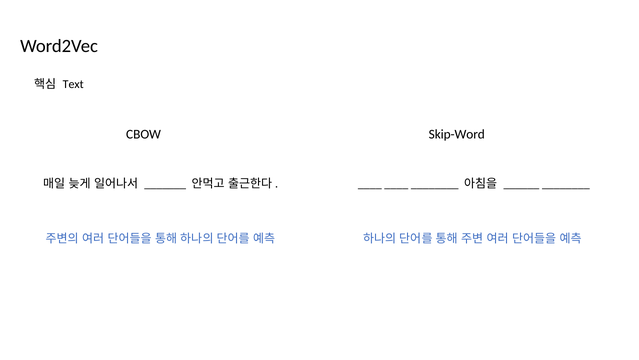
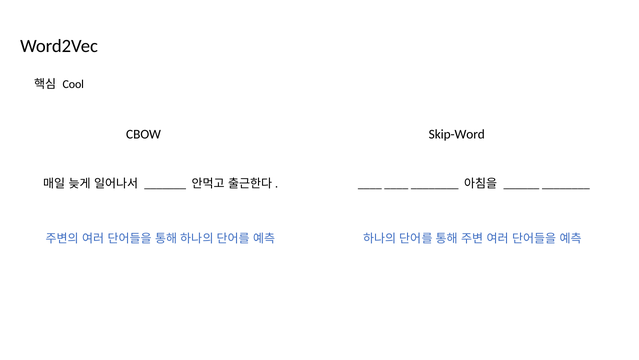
Text: Text -> Cool (73, 84)
